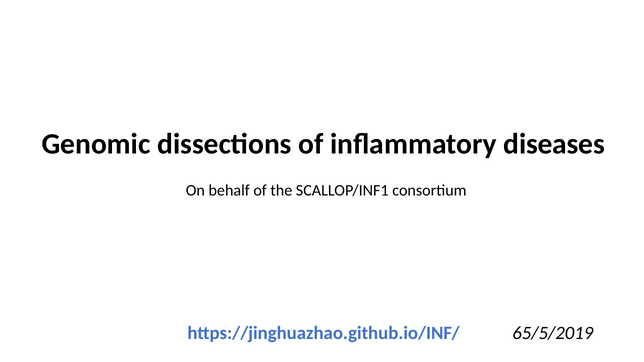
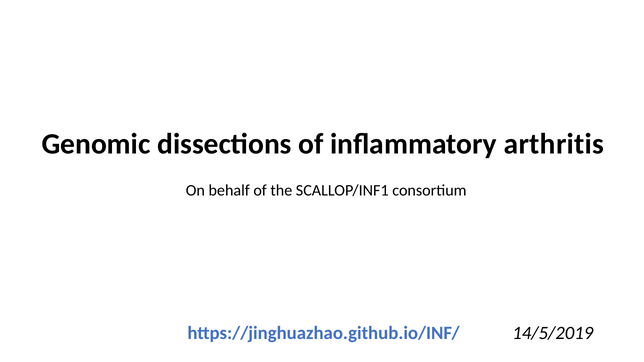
diseases: diseases -> arthritis (554, 144)
65/5/2019: 65/5/2019 -> 14/5/2019 (553, 333)
